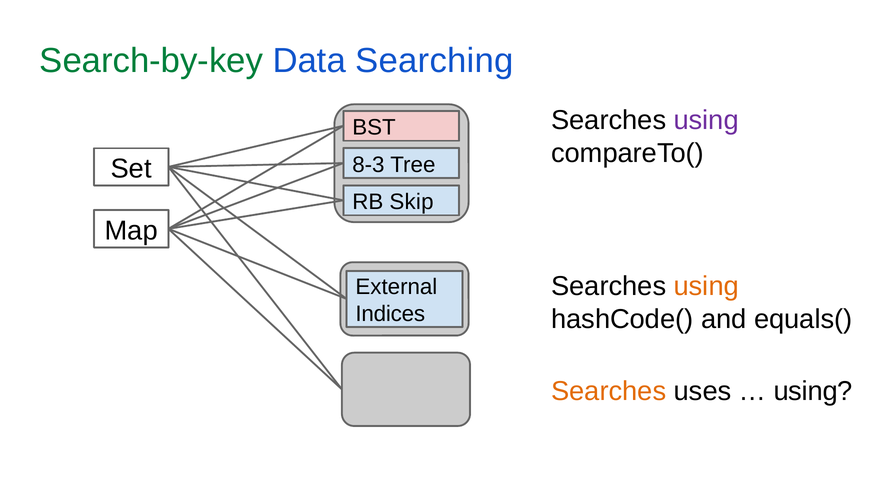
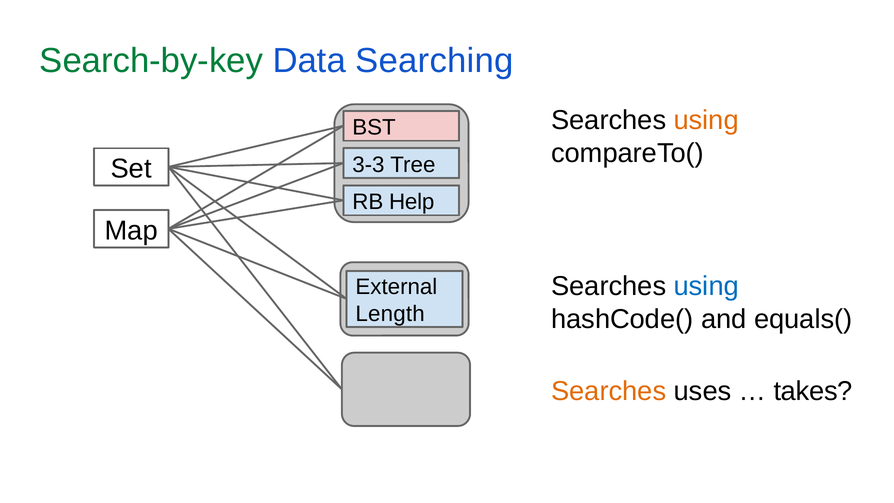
using colour: purple -> orange (706, 120)
8-3: 8-3 -> 3-3 (368, 165)
Skip: Skip -> Help (412, 202)
using colour: orange -> blue (706, 286)
Indices: Indices -> Length (390, 314)
using: using -> takes (813, 391)
